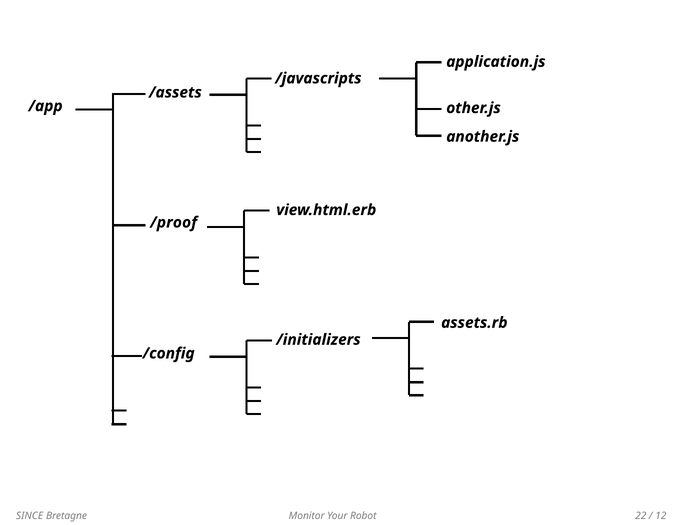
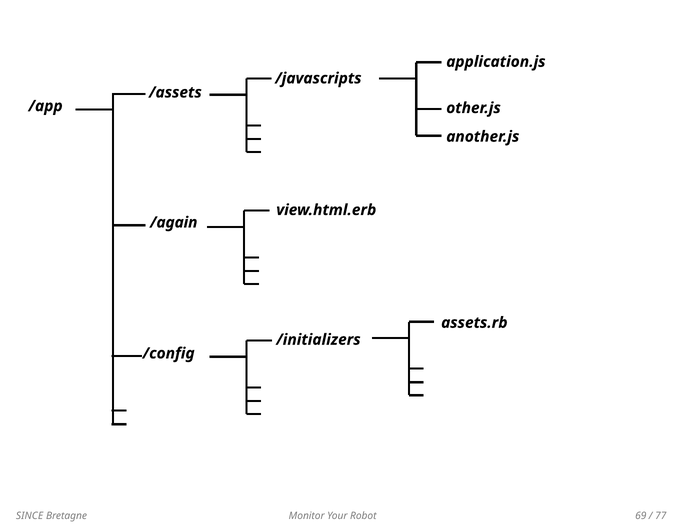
/proof: /proof -> /again (174, 222)
22: 22 -> 69 (641, 516)
12: 12 -> 77 (661, 516)
